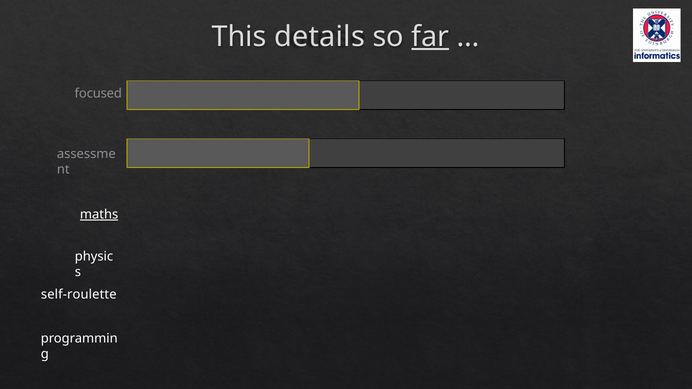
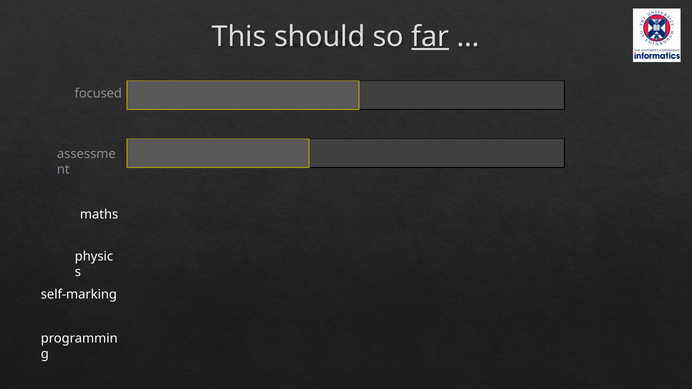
details: details -> should (320, 37)
maths underline: present -> none (99, 214)
self-roulette: self-roulette -> self-marking (79, 295)
